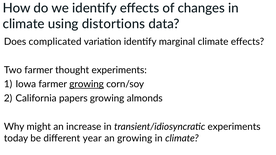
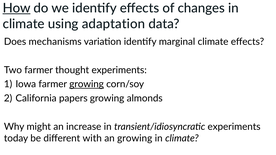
How underline: none -> present (17, 8)
distortions: distortions -> adaptation (113, 24)
complicated: complicated -> mechanisms (55, 42)
year: year -> with (92, 139)
